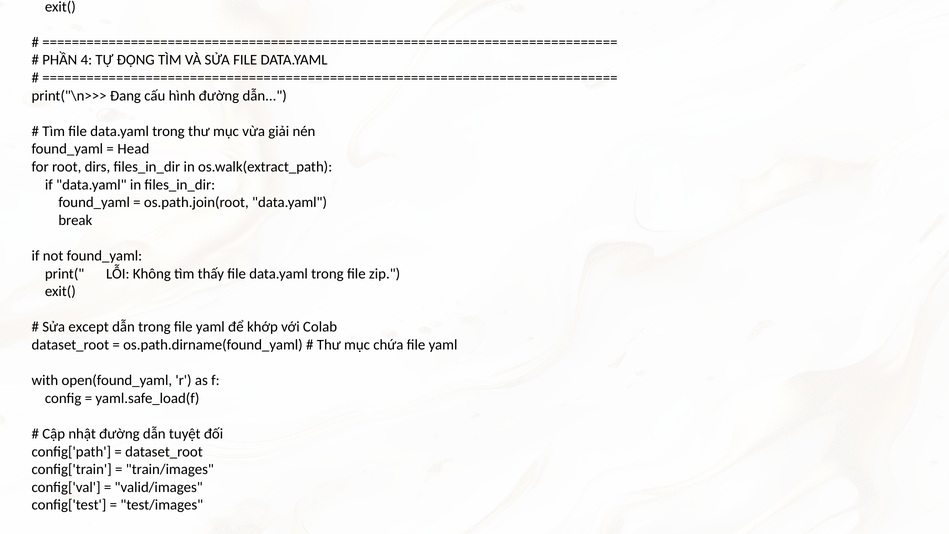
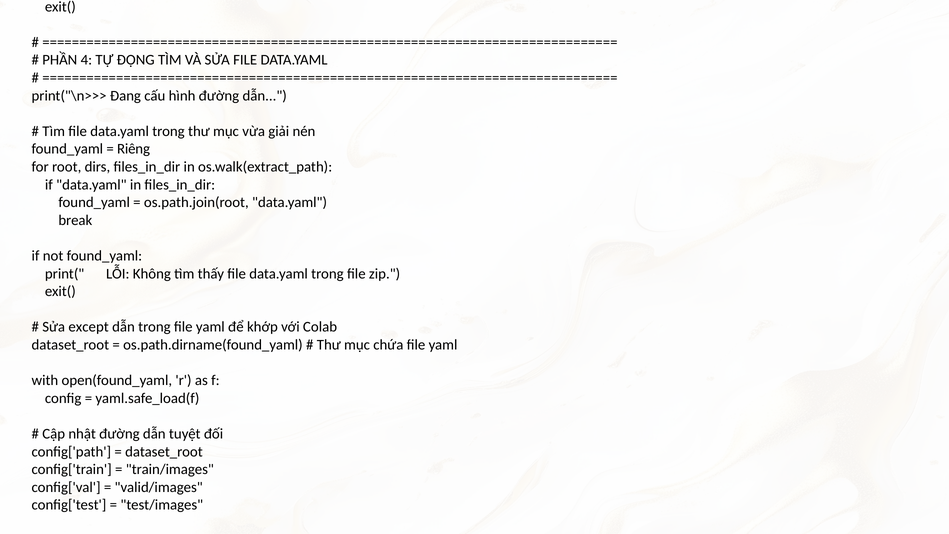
Head: Head -> Riêng (133, 149)
